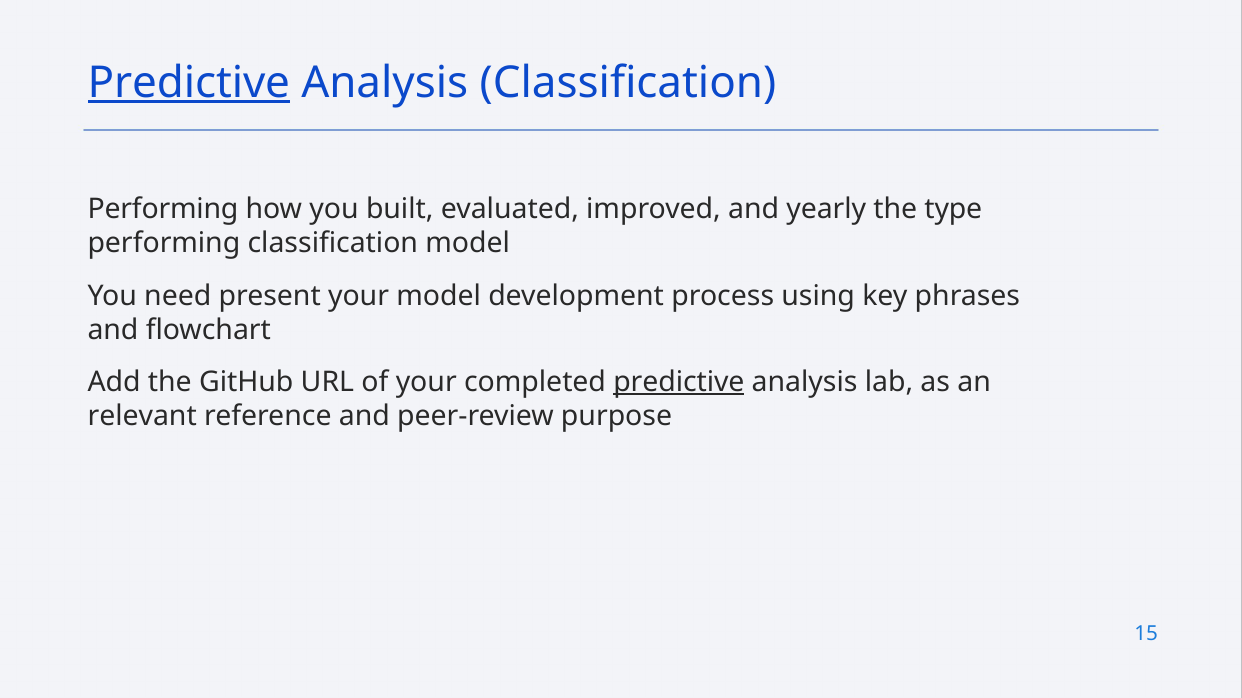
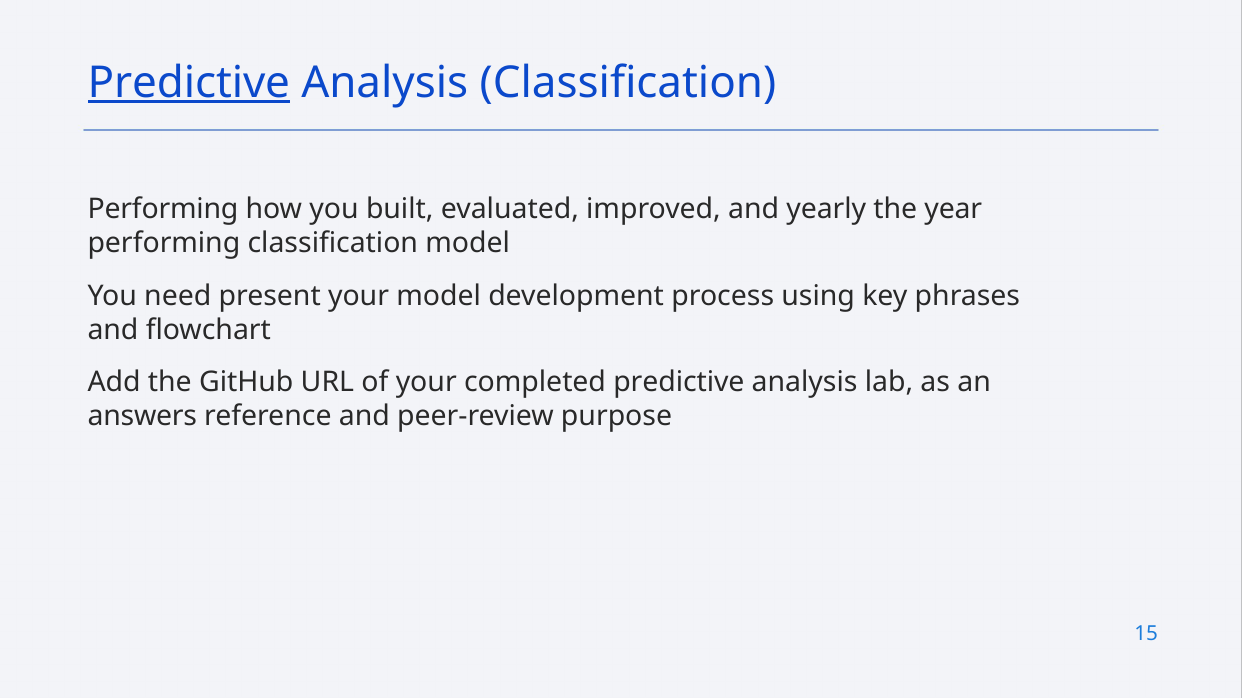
type: type -> year (953, 210)
predictive underline: present -> none (679, 382)
relevant: relevant -> answers (142, 416)
